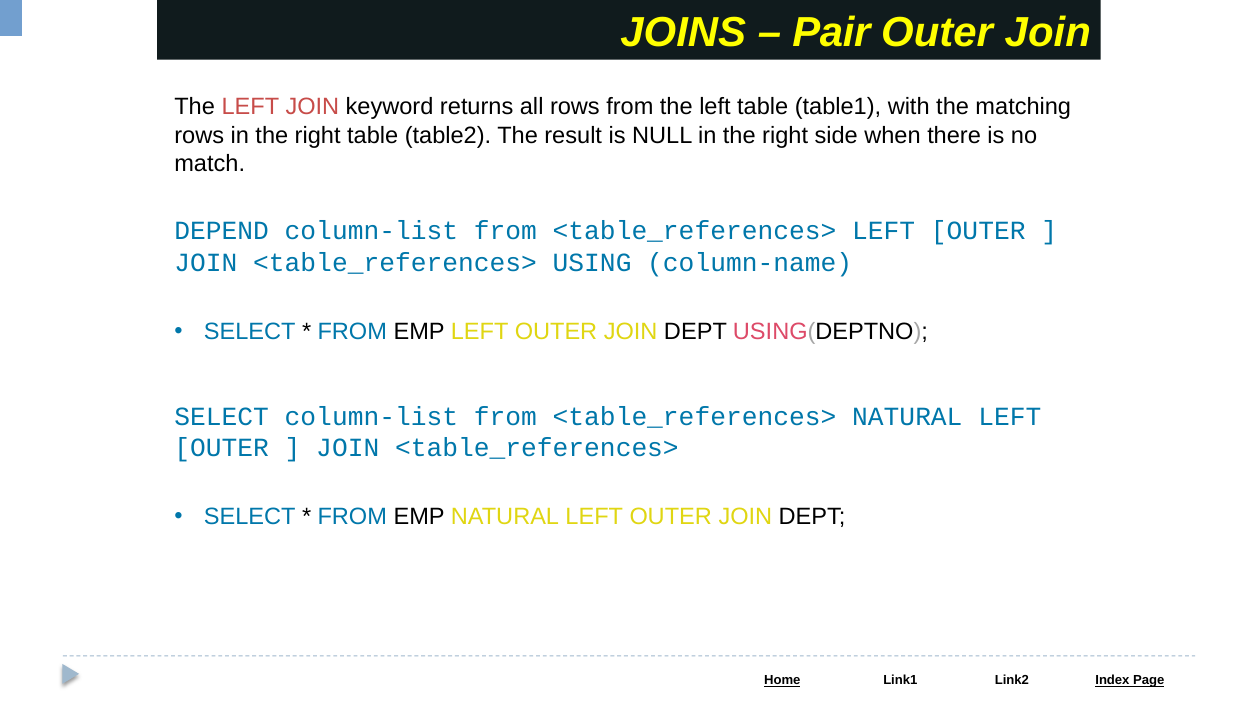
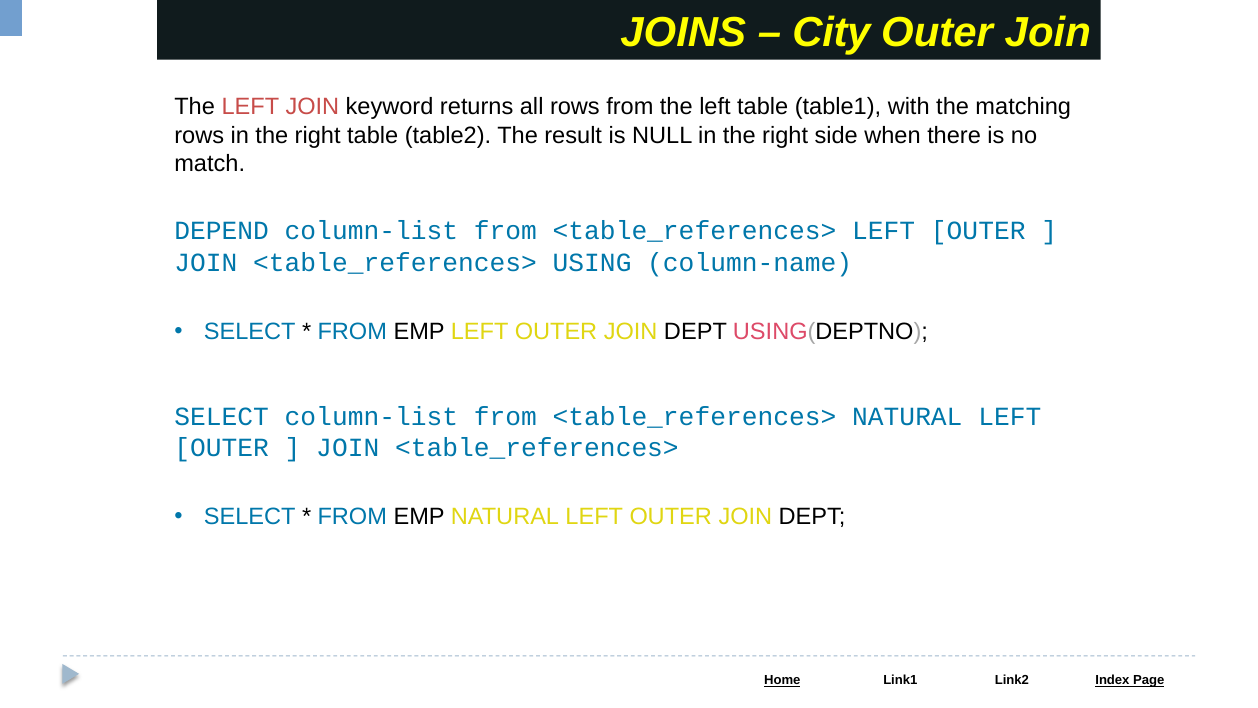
Pair: Pair -> City (831, 33)
